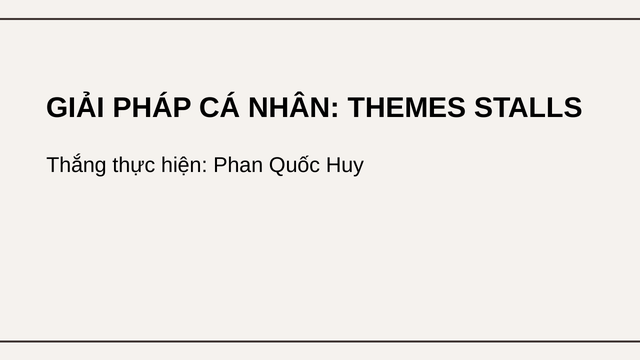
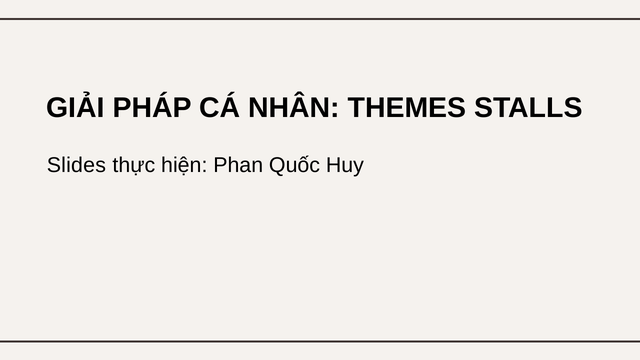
Thắng: Thắng -> Slides (76, 165)
